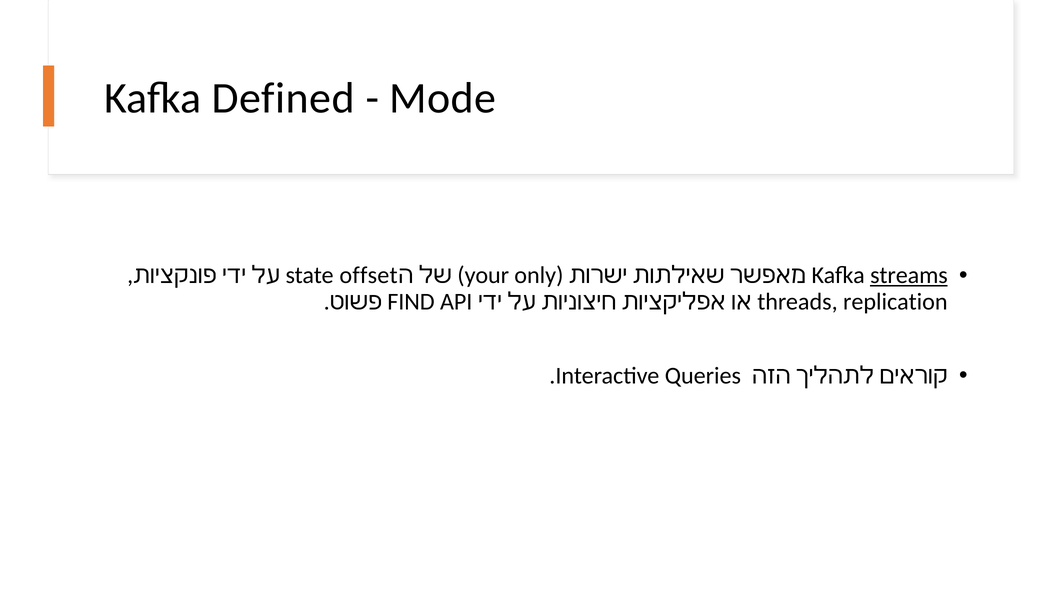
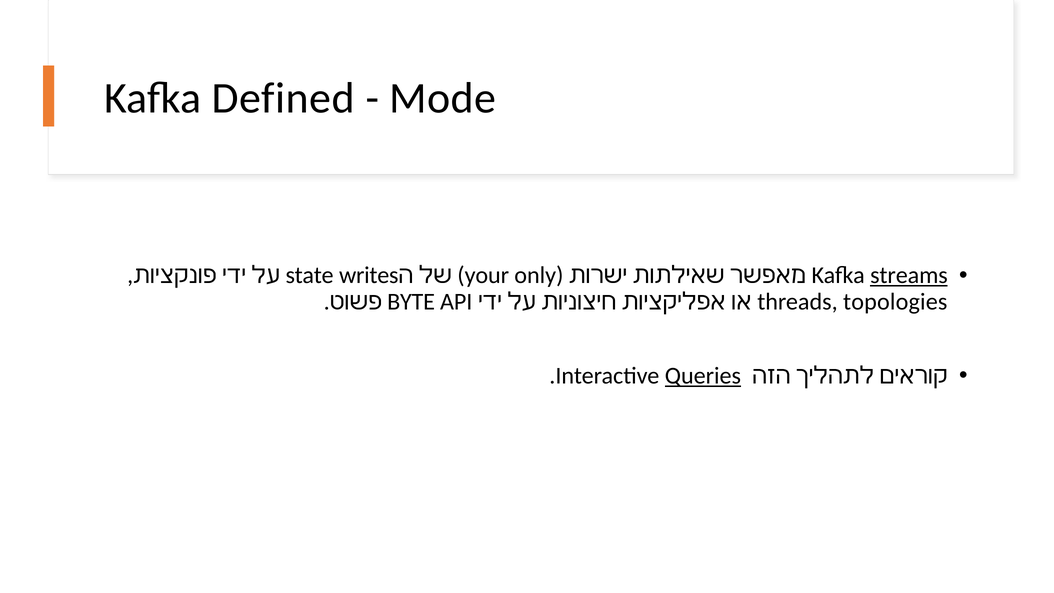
offset: offset -> writes (369, 275)
FIND: FIND -> BYTE (411, 302)
replication: replication -> topologies (895, 302)
Queries underline: none -> present (703, 376)
